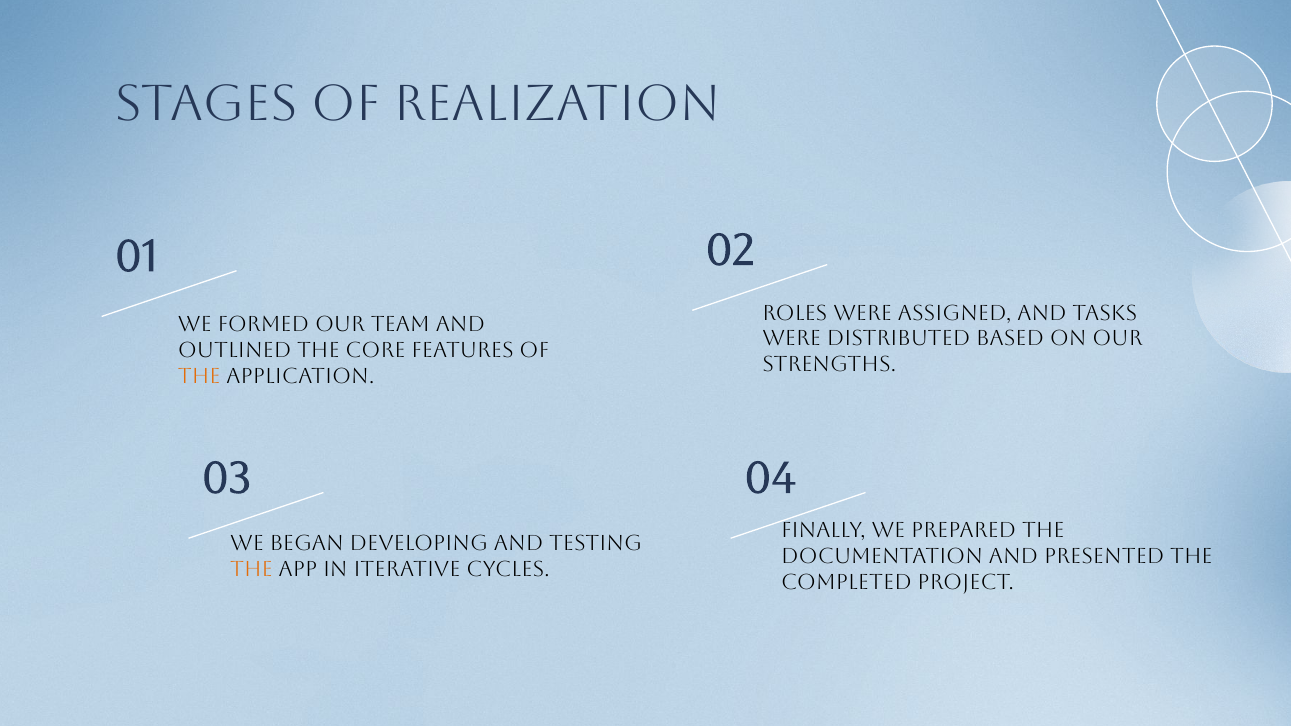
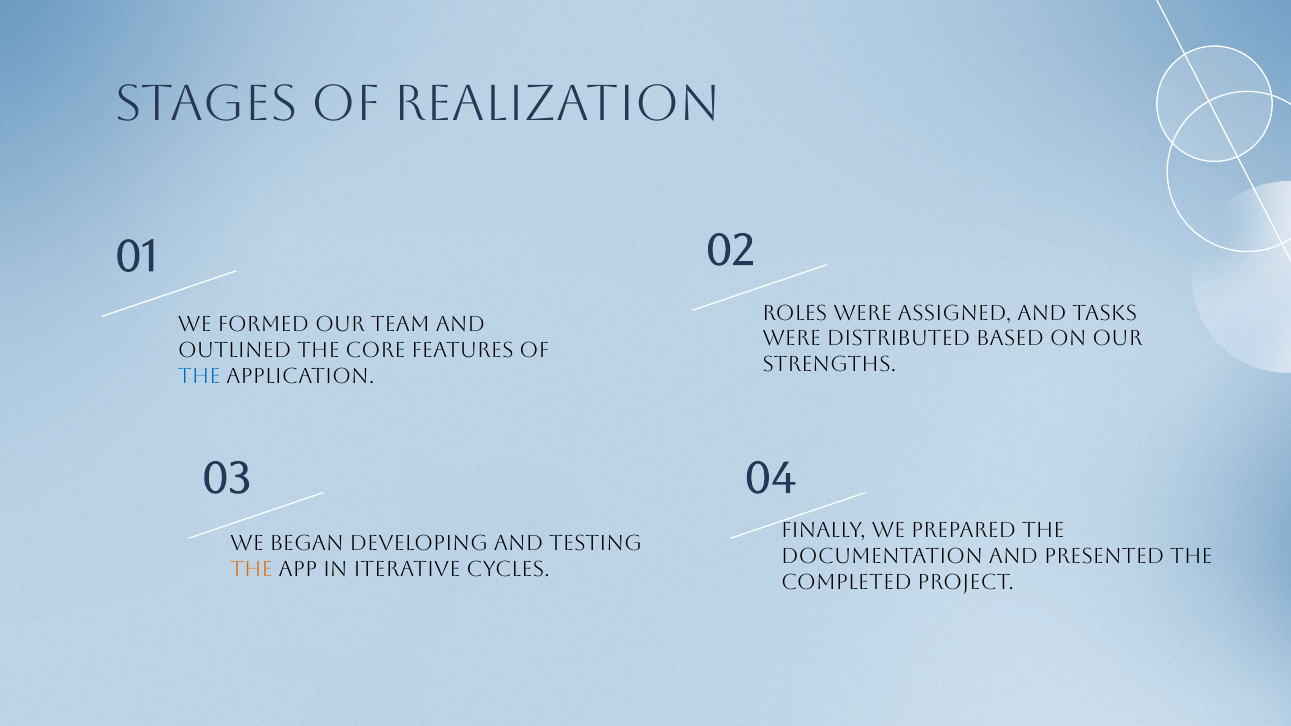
the colour: orange -> blue (199, 376)
